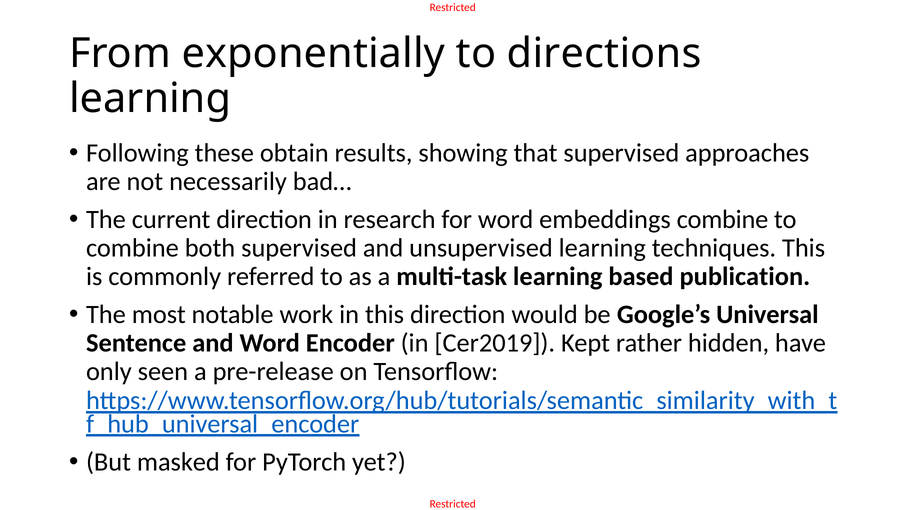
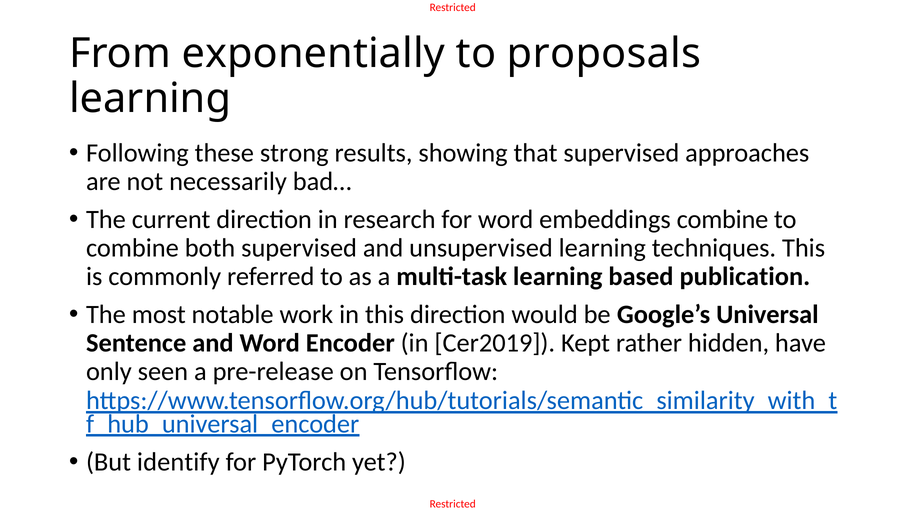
directions: directions -> proposals (604, 54)
obtain: obtain -> strong (294, 153)
masked: masked -> identify (178, 462)
